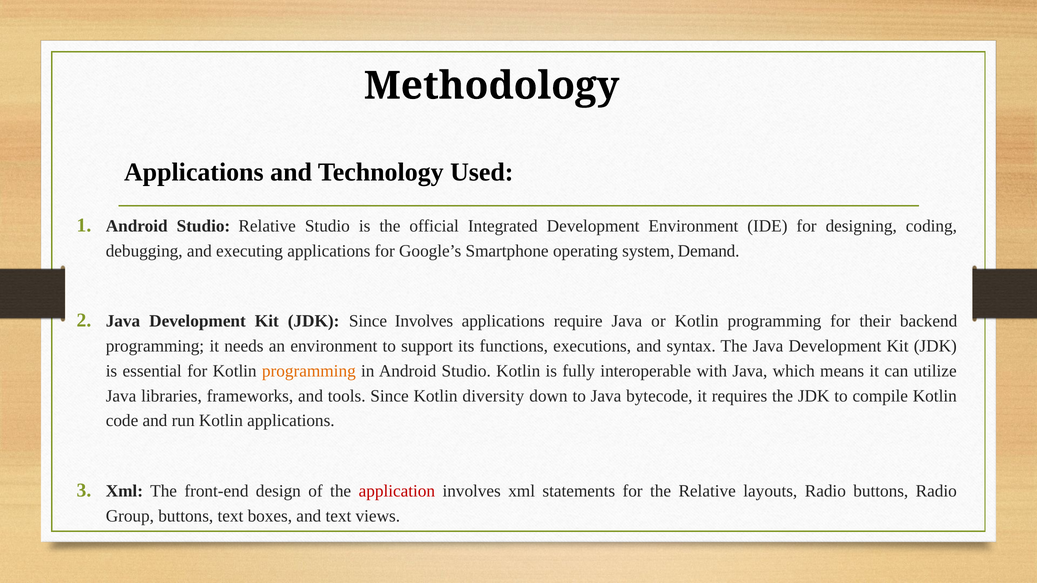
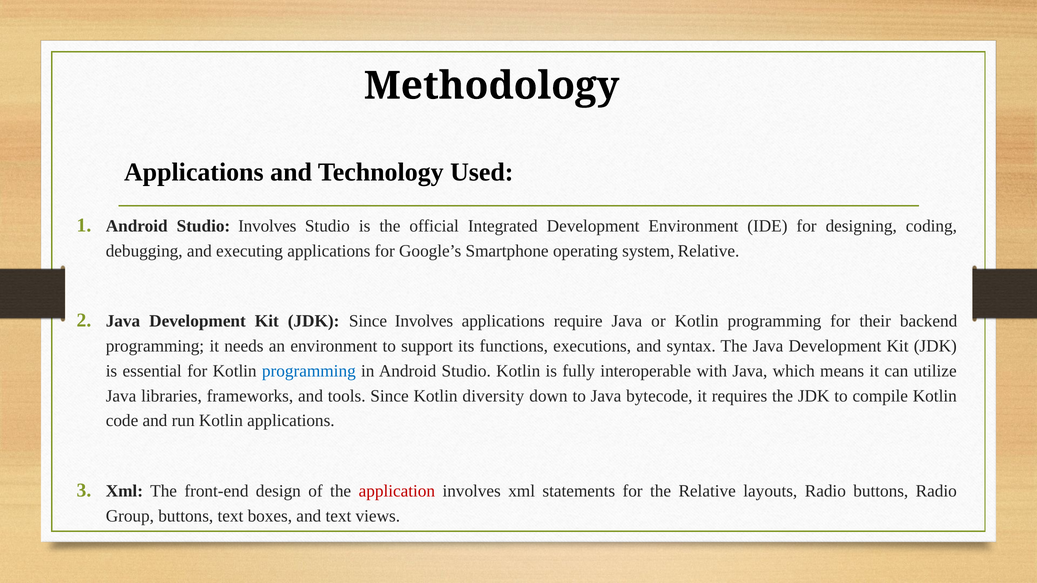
Studio Relative: Relative -> Involves (267, 226)
system Demand: Demand -> Relative (709, 251)
programming colour: orange -> blue (309, 371)
